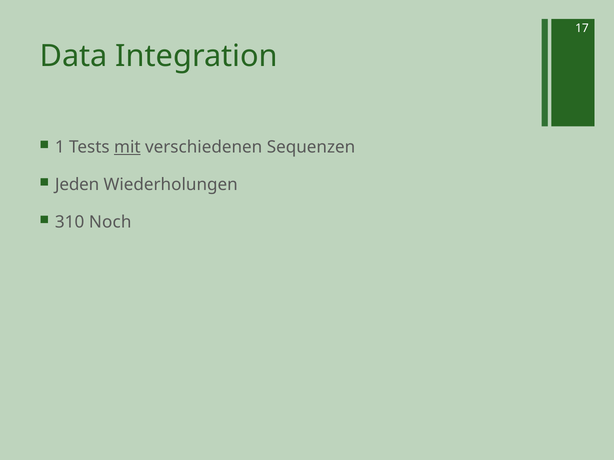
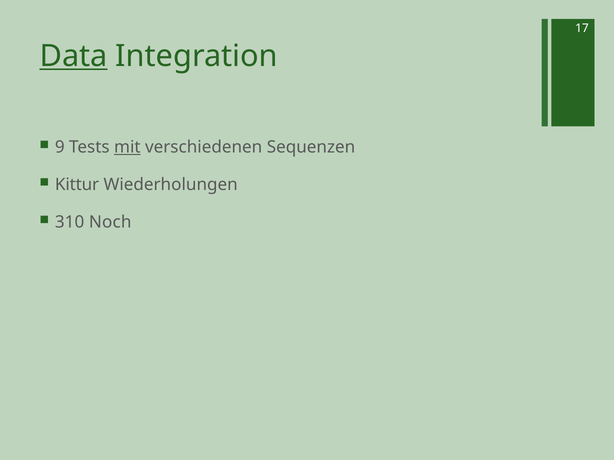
Data underline: none -> present (74, 56)
1: 1 -> 9 (60, 148)
Jeden: Jeden -> Kittur (77, 185)
